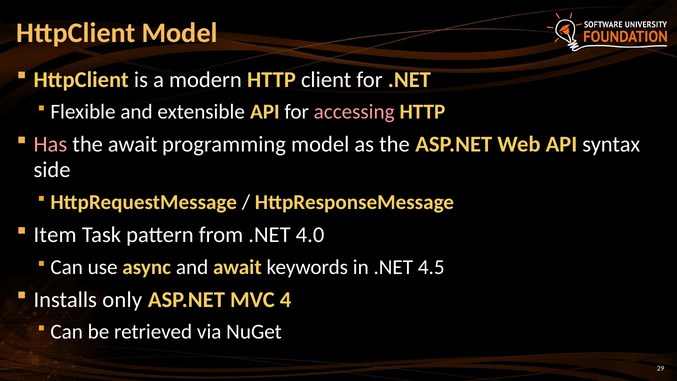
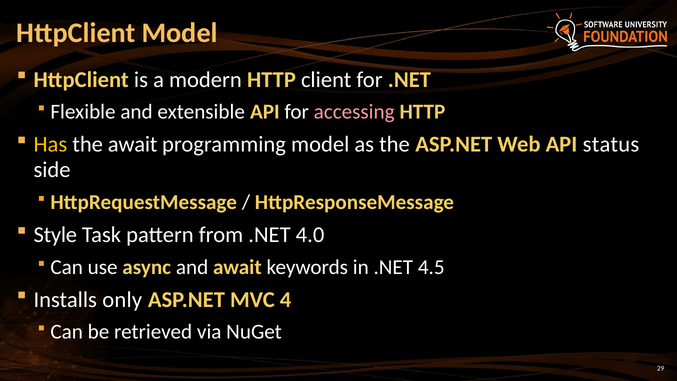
Has colour: pink -> yellow (50, 144)
syntax: syntax -> status (611, 144)
Item: Item -> Style (55, 235)
